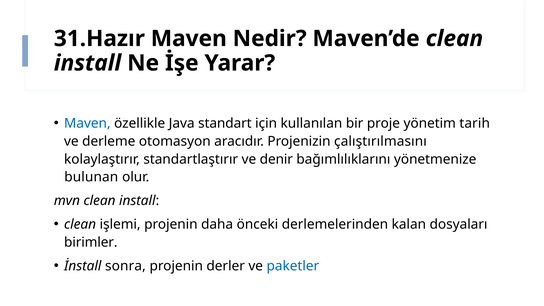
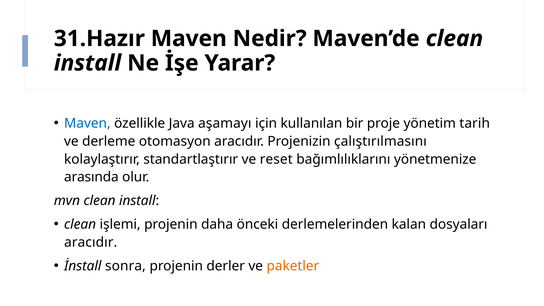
standart: standart -> aşamayı (225, 123)
denir: denir -> reset (276, 159)
bulunan: bulunan -> arasında (91, 177)
birimler: birimler -> aracıdır (91, 242)
paketler colour: blue -> orange (293, 266)
